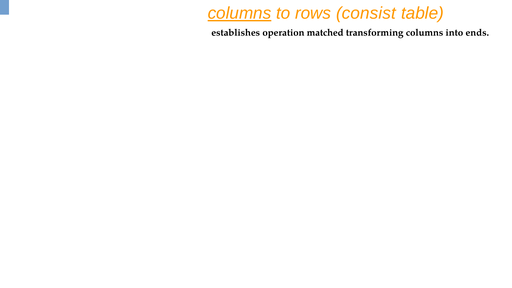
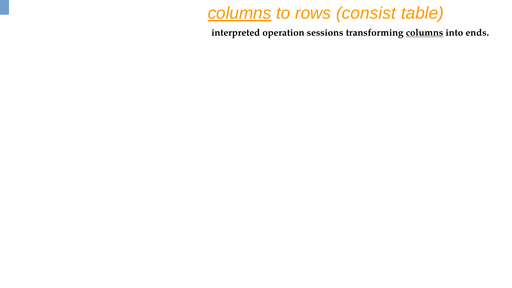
establishes: establishes -> interpreted (236, 33)
matched: matched -> sessions (325, 33)
columns underline: none -> present (425, 33)
